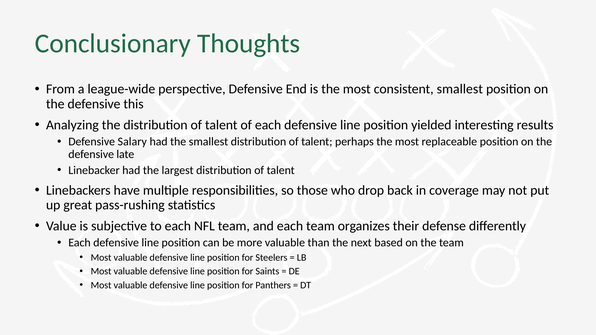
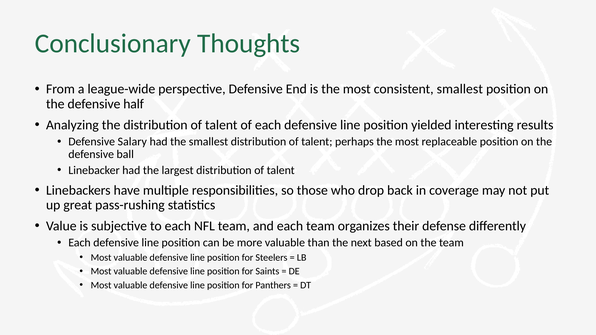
this: this -> half (134, 104)
late: late -> ball (125, 155)
